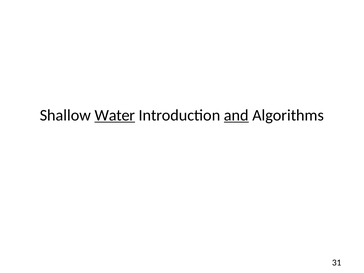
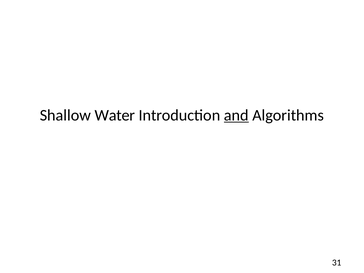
Water underline: present -> none (115, 115)
